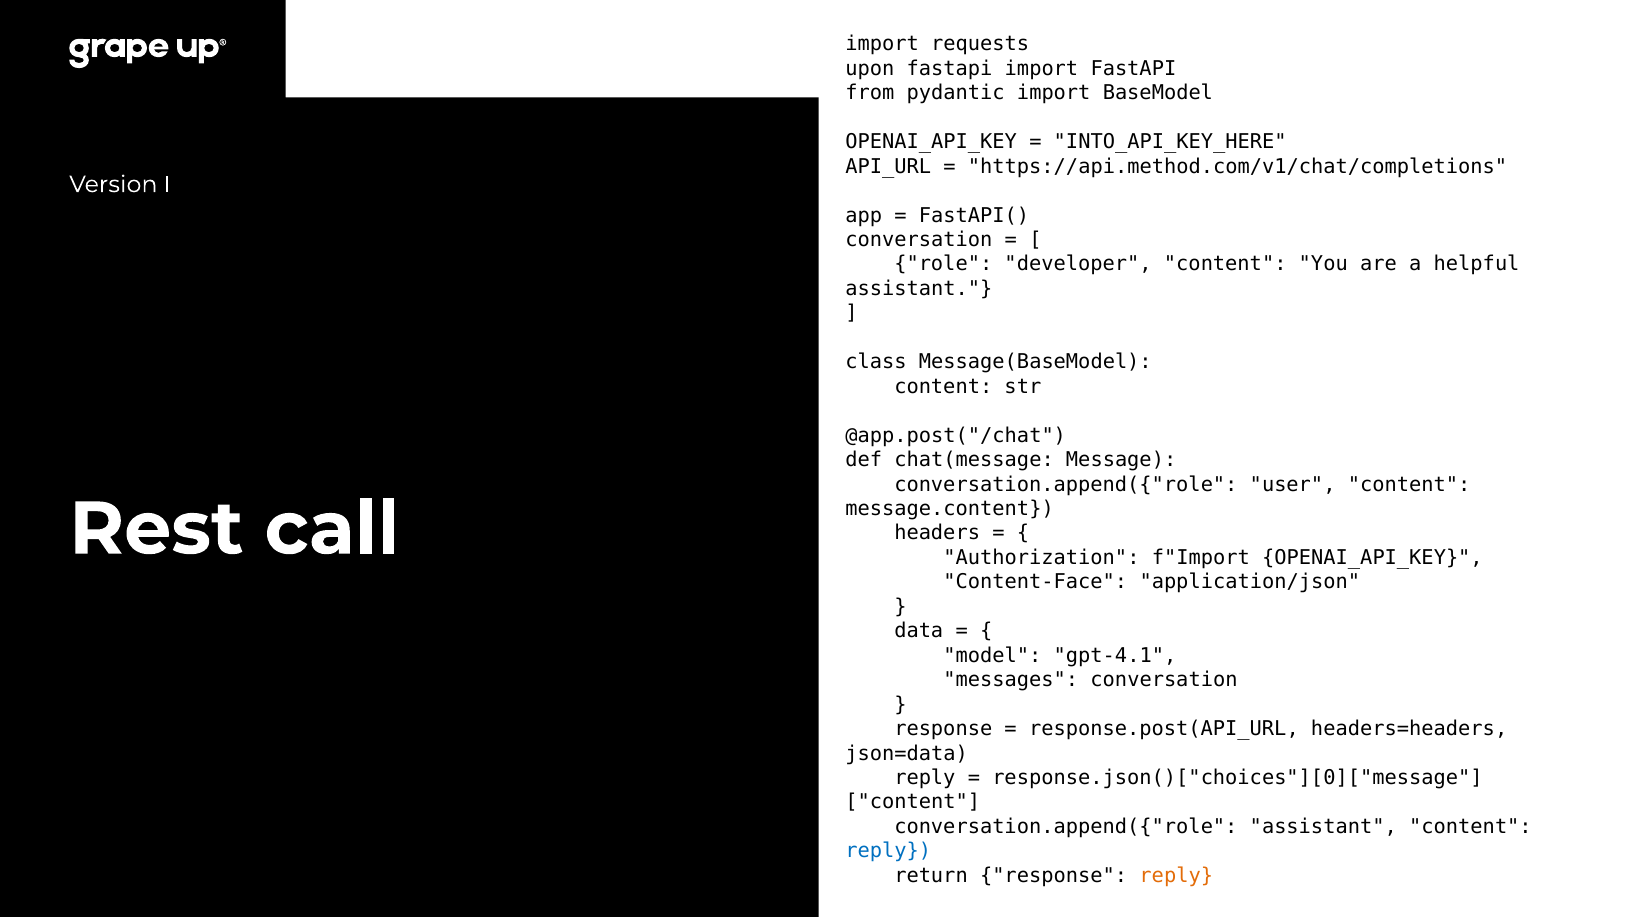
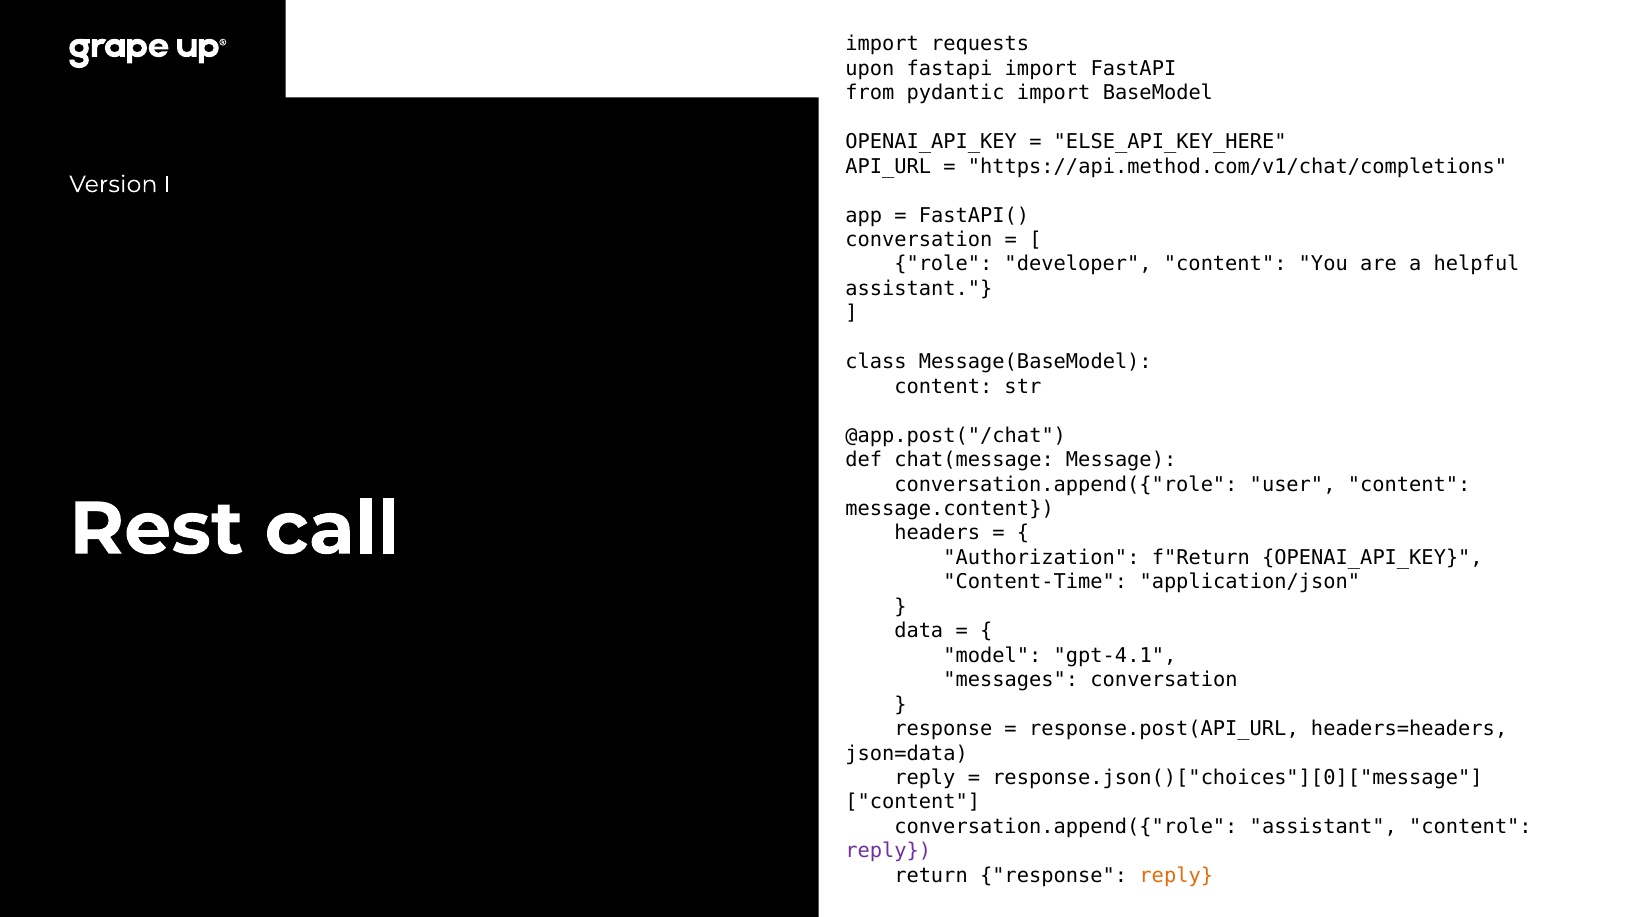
INTO_API_KEY_HERE: INTO_API_KEY_HERE -> ELSE_API_KEY_HERE (1170, 142)
f"Import: f"Import -> f"Return (1201, 558)
Content-Face: Content-Face -> Content-Time (1035, 582)
reply colour: blue -> purple (888, 852)
